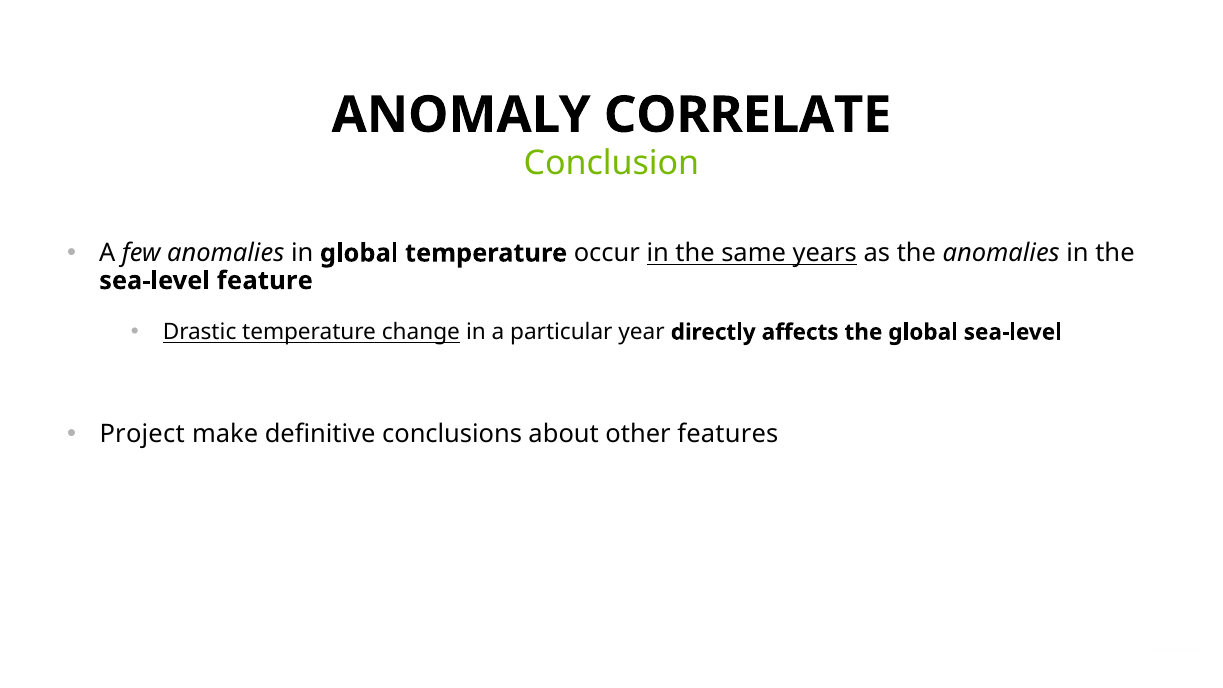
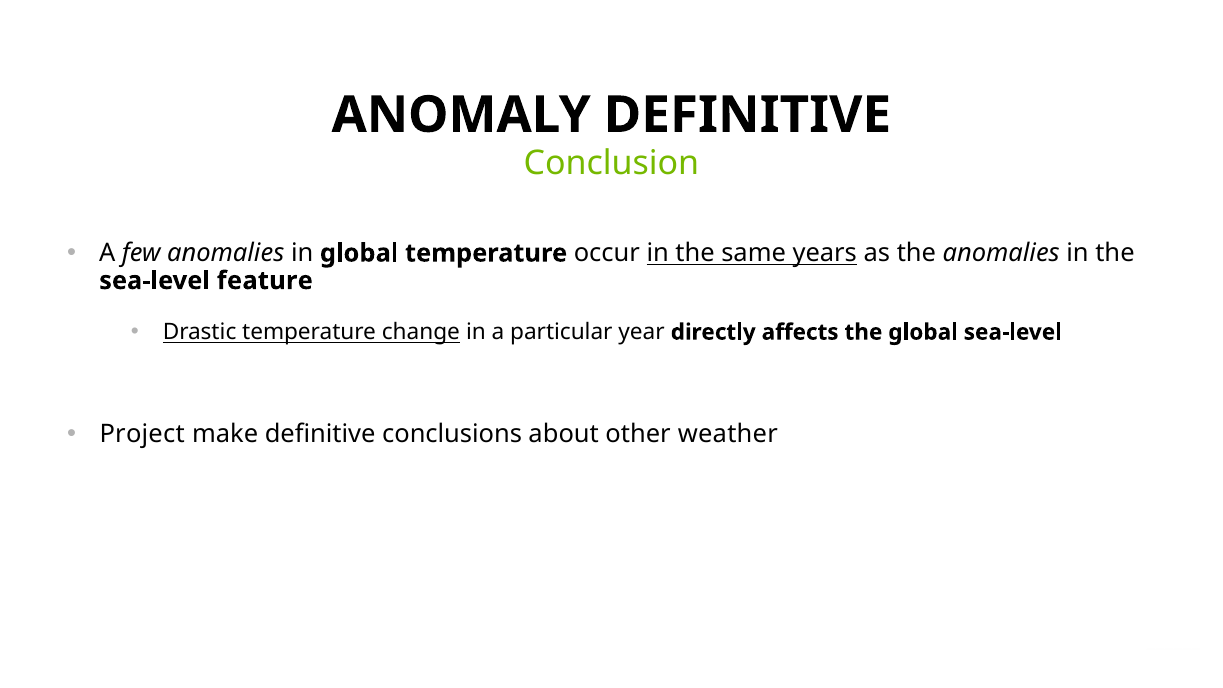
ANOMALY CORRELATE: CORRELATE -> DEFINITIVE (747, 115)
features: features -> weather (728, 434)
